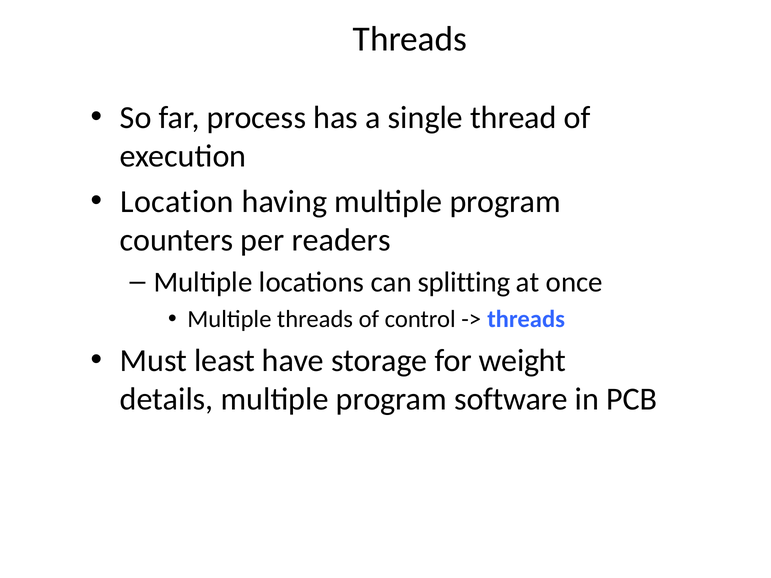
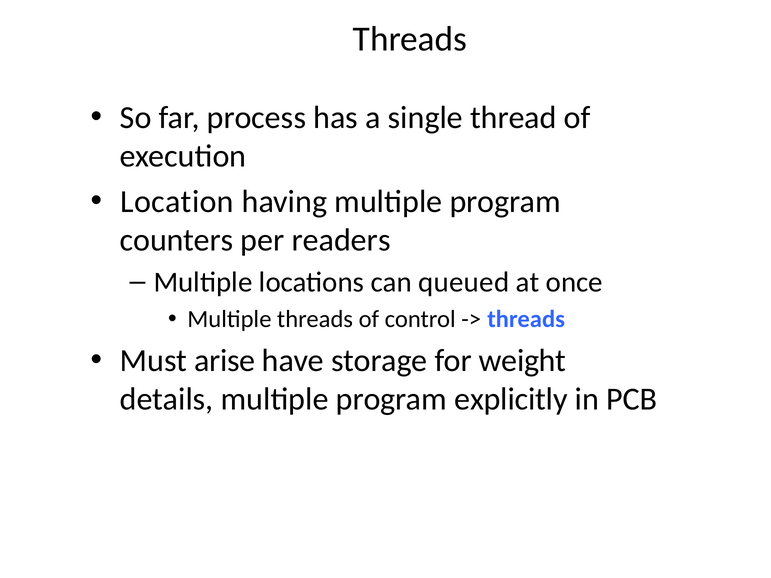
splitting: splitting -> queued (464, 283)
least: least -> arise (225, 361)
software: software -> explicitly (511, 399)
